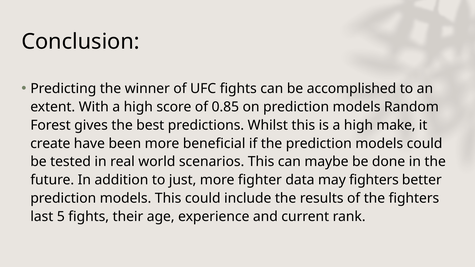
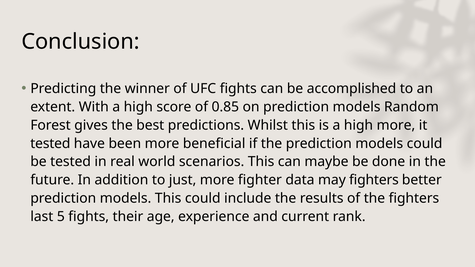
high make: make -> more (396, 125)
create: create -> tested (50, 144)
